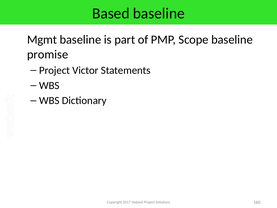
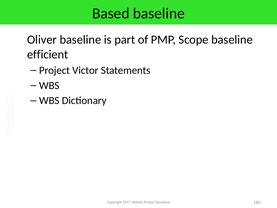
Mgmt: Mgmt -> Oliver (42, 40)
promise: promise -> efficient (48, 54)
